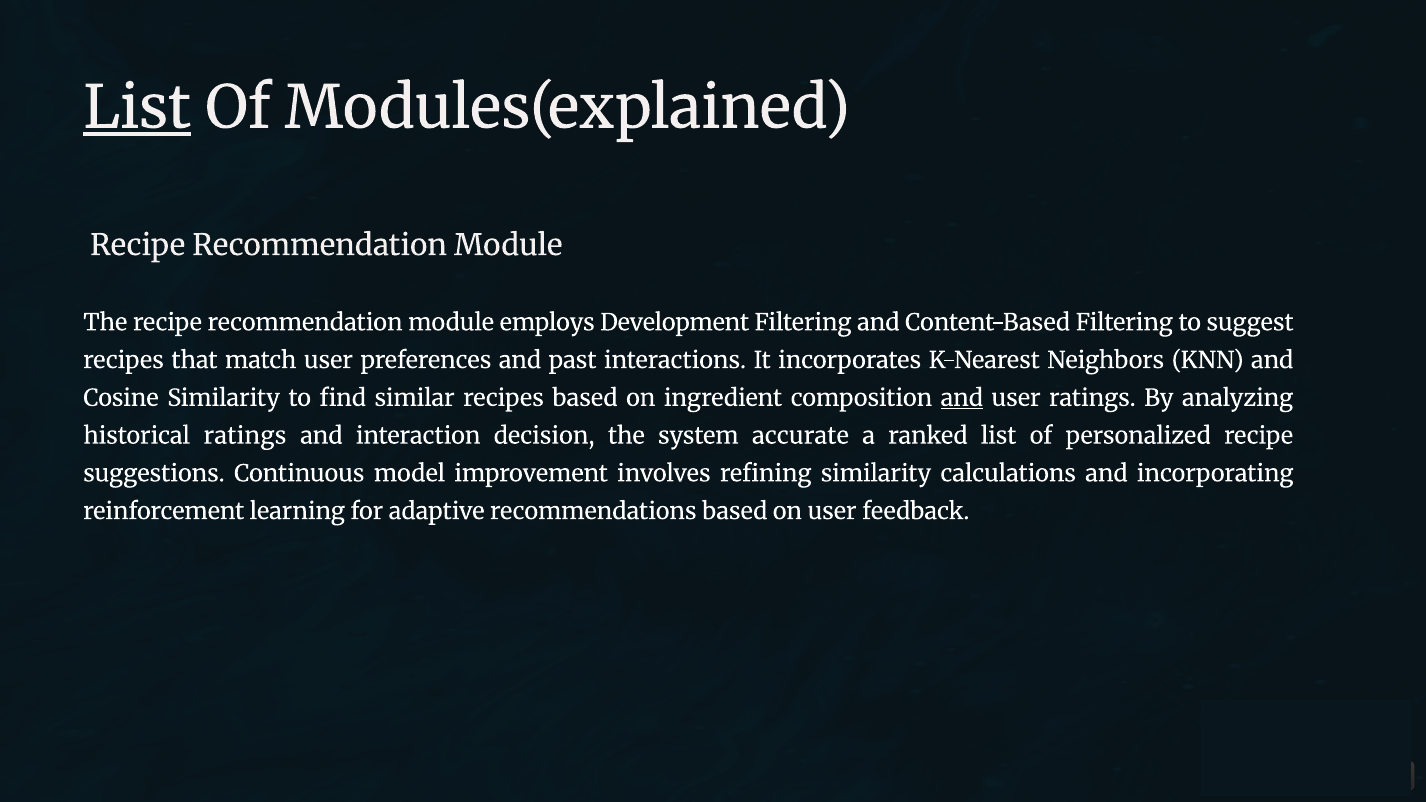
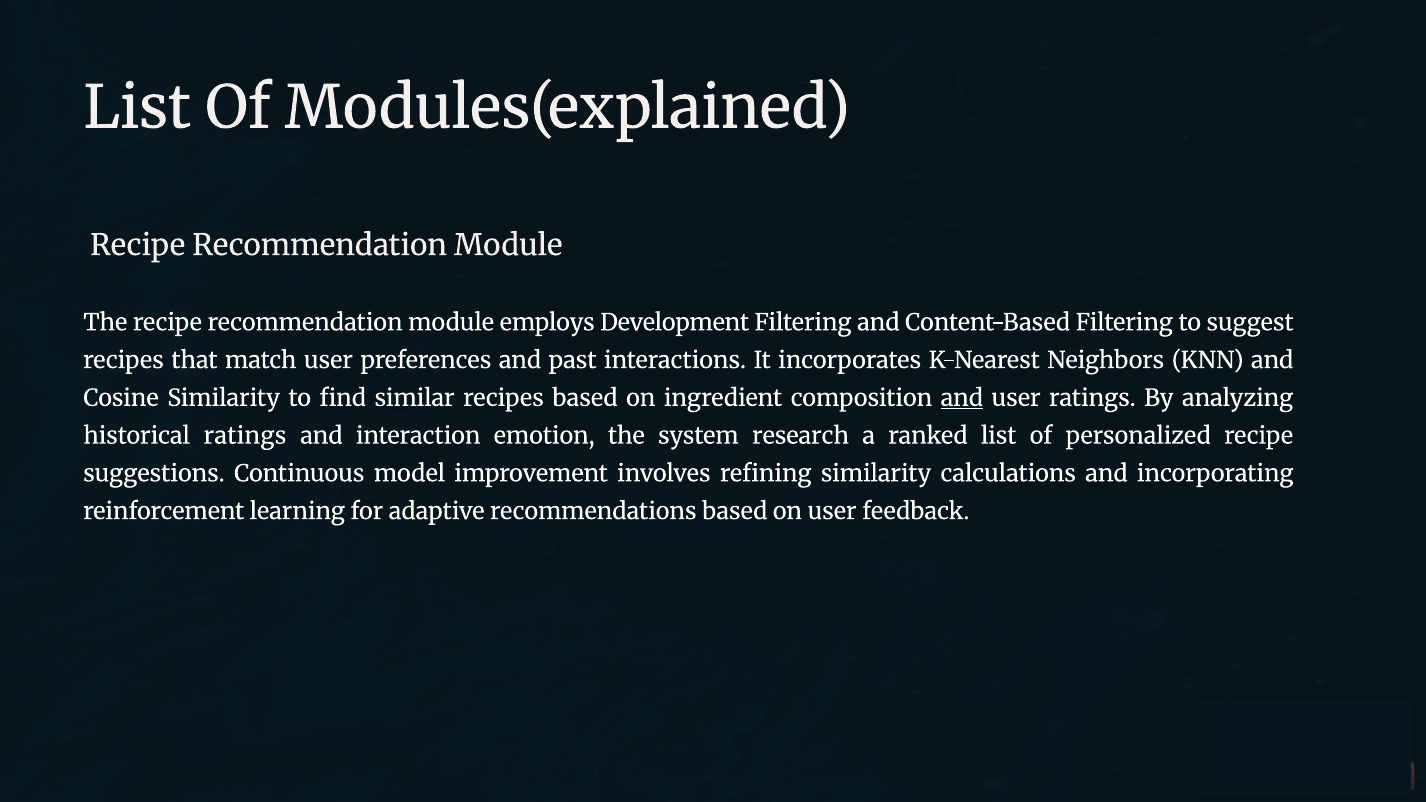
List underline: present -> none (137, 108)
decision: decision -> emotion (544, 436)
accurate: accurate -> research (801, 436)
